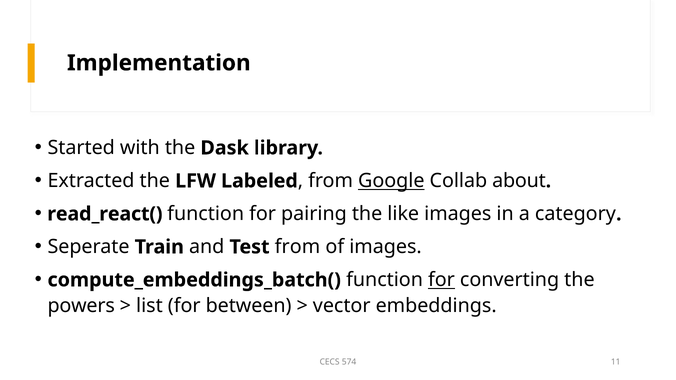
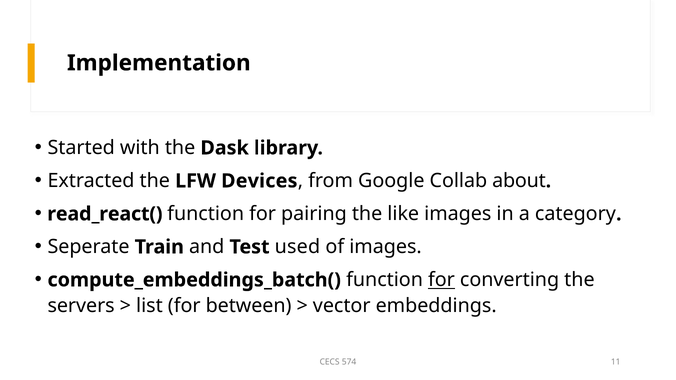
Labeled: Labeled -> Devices (259, 181)
Google underline: present -> none (391, 181)
Test from: from -> used (297, 247)
powers: powers -> servers (81, 306)
